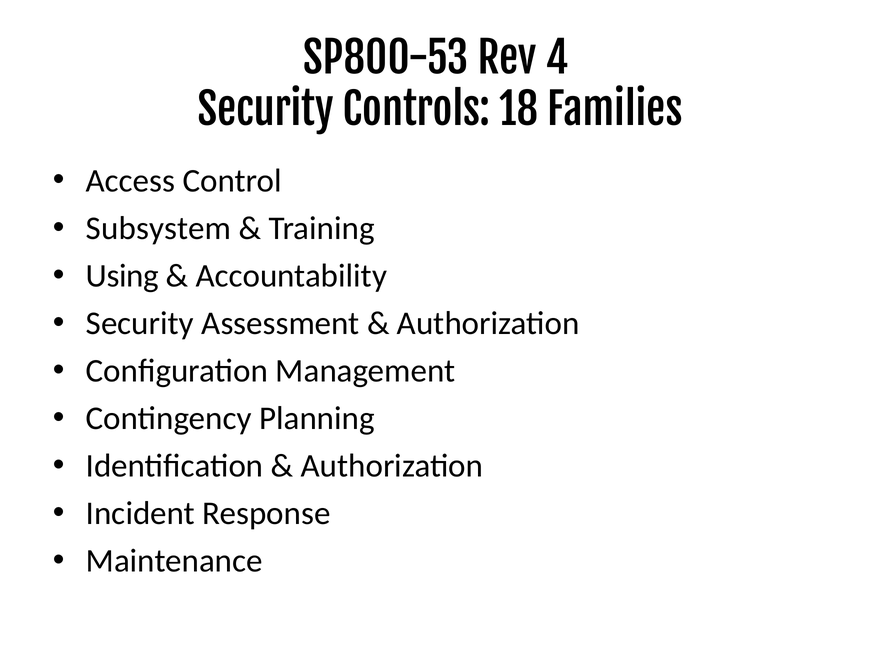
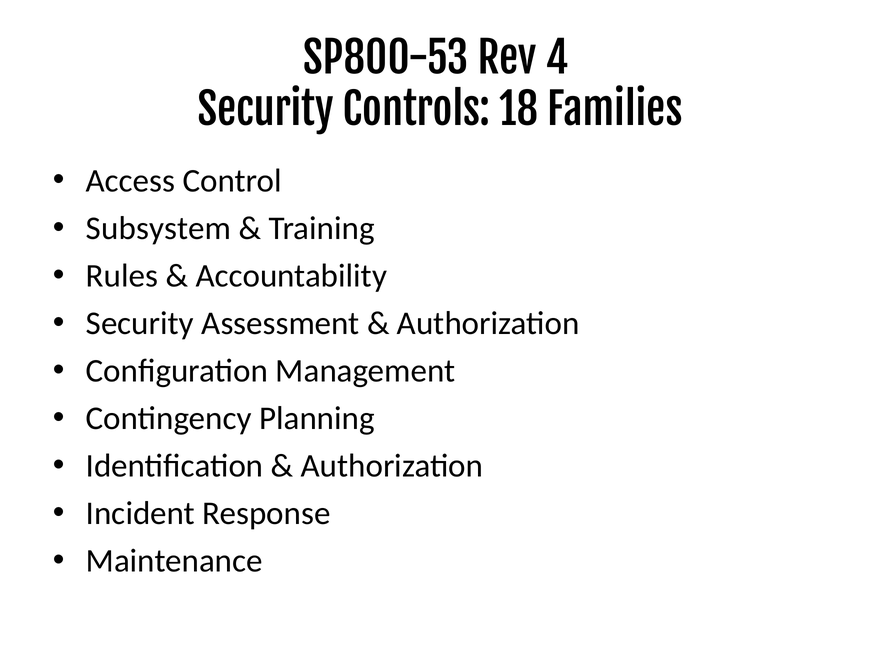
Using: Using -> Rules (122, 276)
